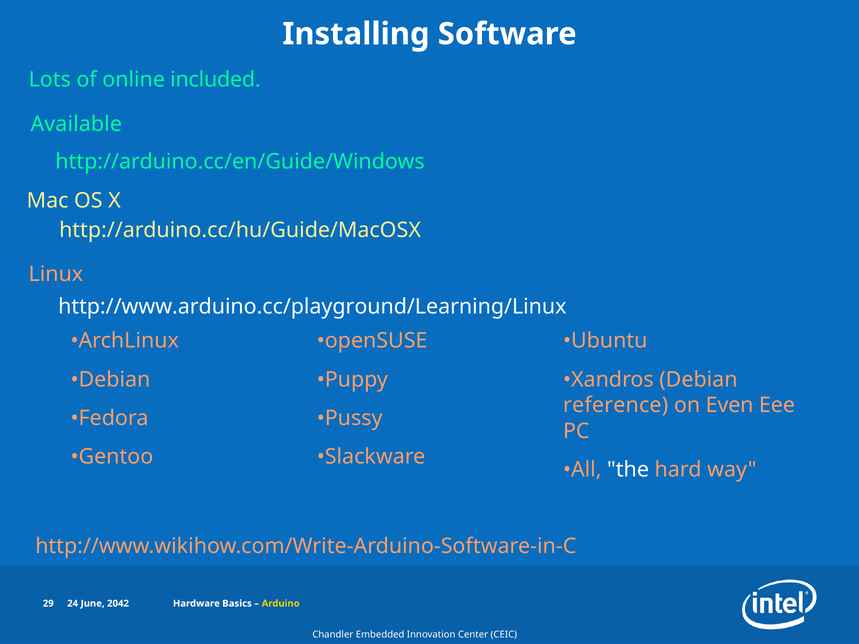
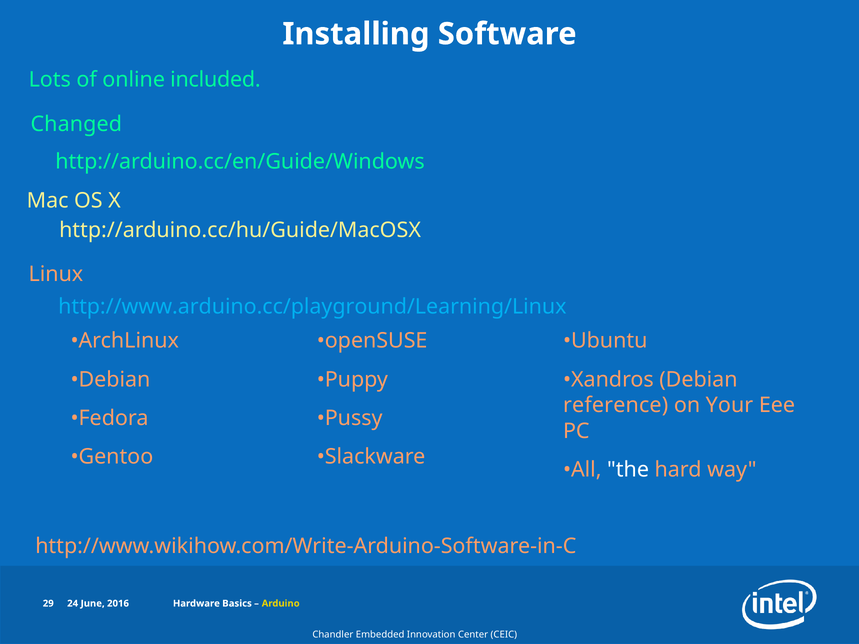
Available: Available -> Changed (76, 124)
http://www.arduino.cc/playground/Learning/Linux colour: white -> light blue (312, 307)
Even: Even -> Your (729, 405)
2042: 2042 -> 2016 (118, 604)
